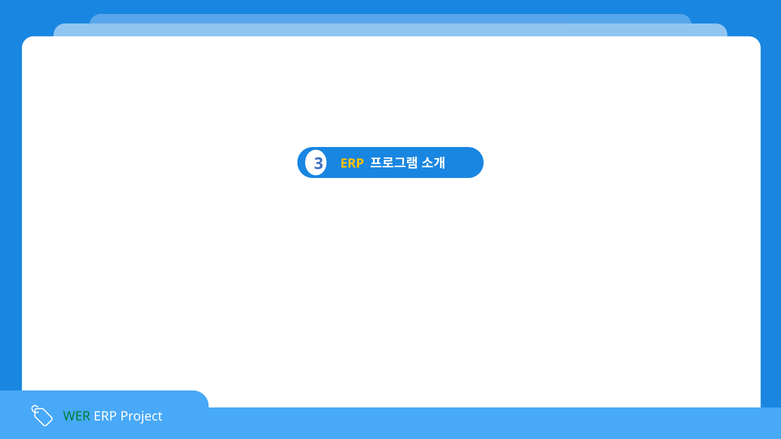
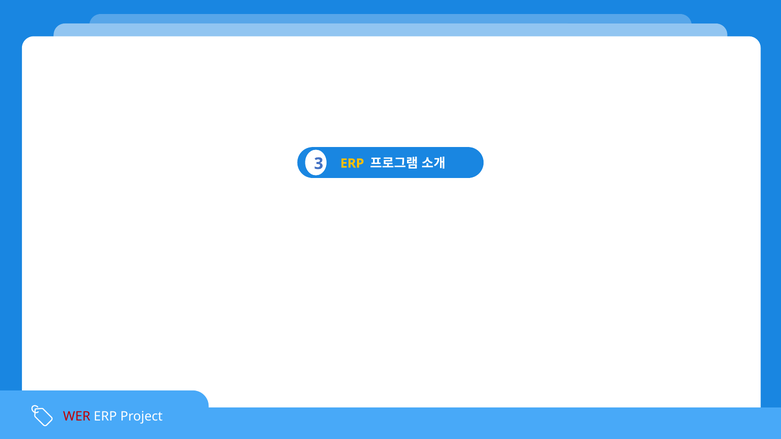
WER colour: green -> red (77, 417)
